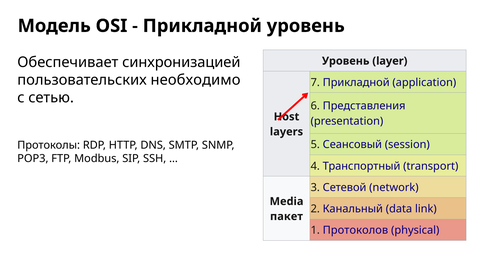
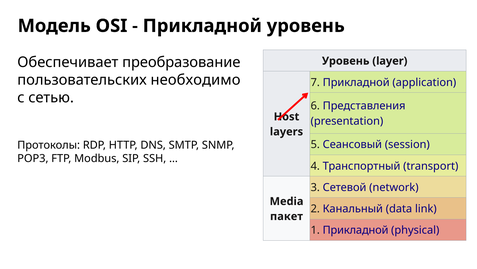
синхронизацией: синхронизацией -> преобразование (181, 62)
1 Протоколов: Протоколов -> Прикладной (356, 230)
